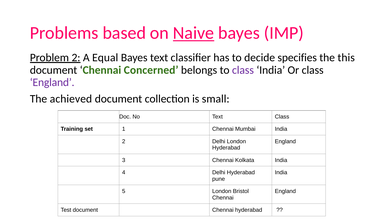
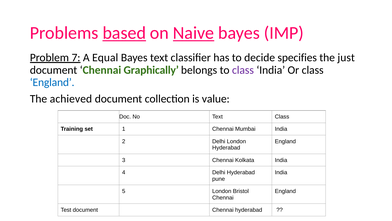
based underline: none -> present (124, 33)
Problem 2: 2 -> 7 (76, 58)
this: this -> just (346, 58)
Concerned: Concerned -> Graphically (151, 70)
England colour: purple -> blue (52, 82)
small: small -> value (216, 99)
